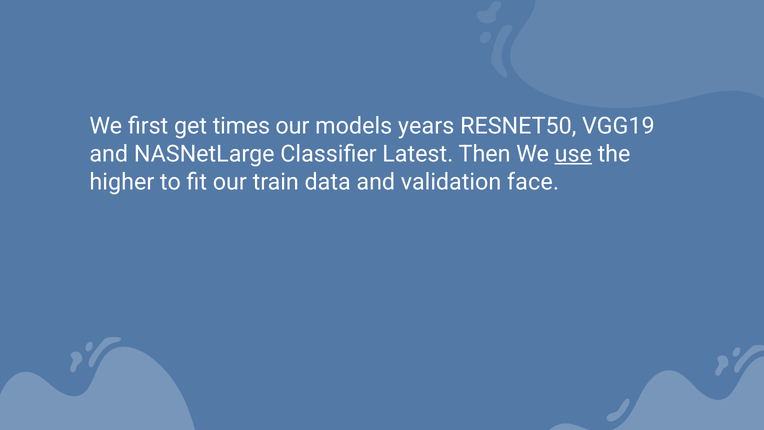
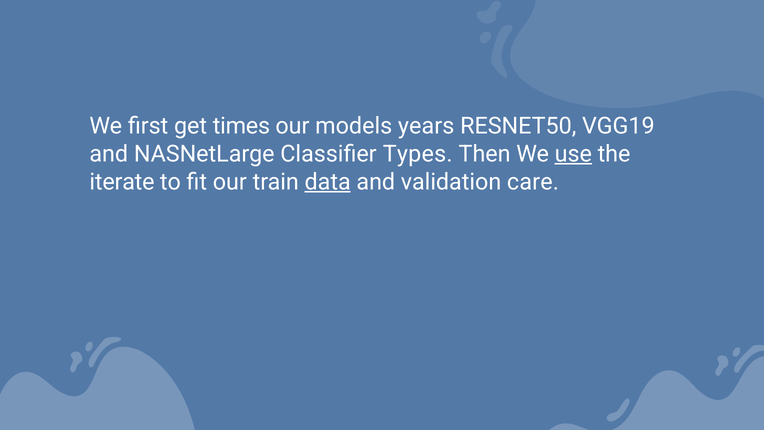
Latest: Latest -> Types (418, 154)
higher: higher -> iterate (122, 182)
data underline: none -> present (328, 182)
face: face -> care (533, 182)
